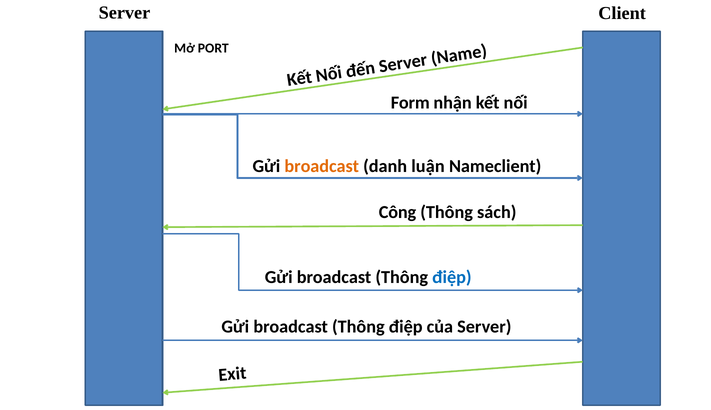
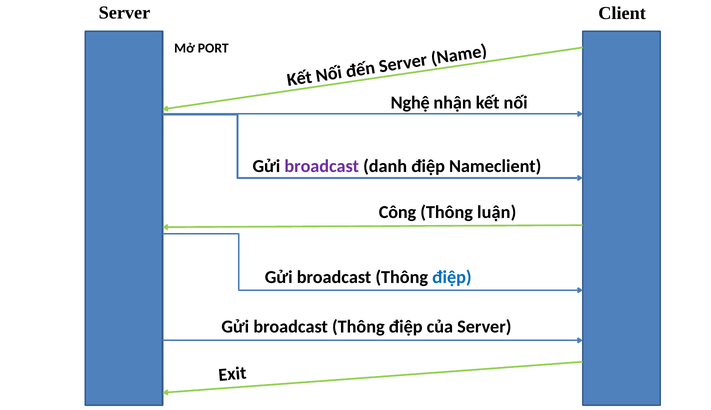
Form: Form -> Nghệ (410, 103)
broadcast colour: orange -> purple (322, 166)
danh luận: luận -> điệp (428, 166)
sách: sách -> luận (497, 213)
